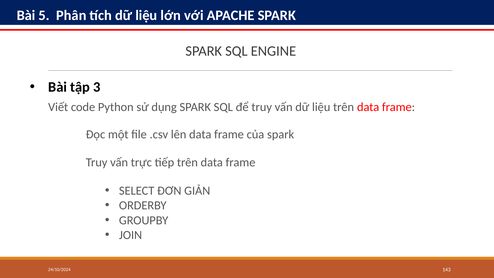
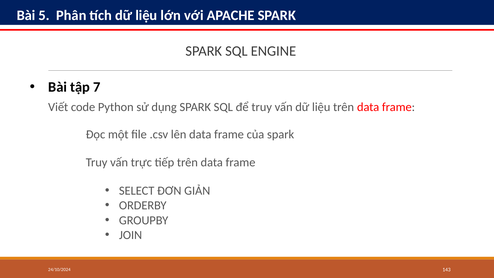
3: 3 -> 7 (97, 87)
